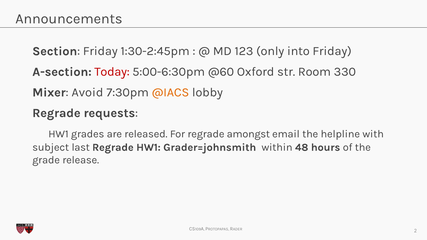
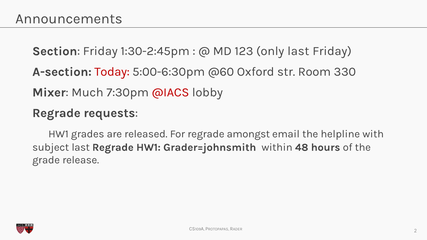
only into: into -> last (298, 51)
Avoid: Avoid -> Much (87, 92)
@IACS colour: orange -> red (170, 92)
